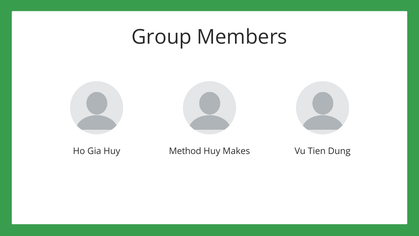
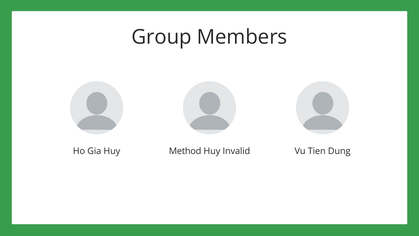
Makes: Makes -> Invalid (236, 151)
